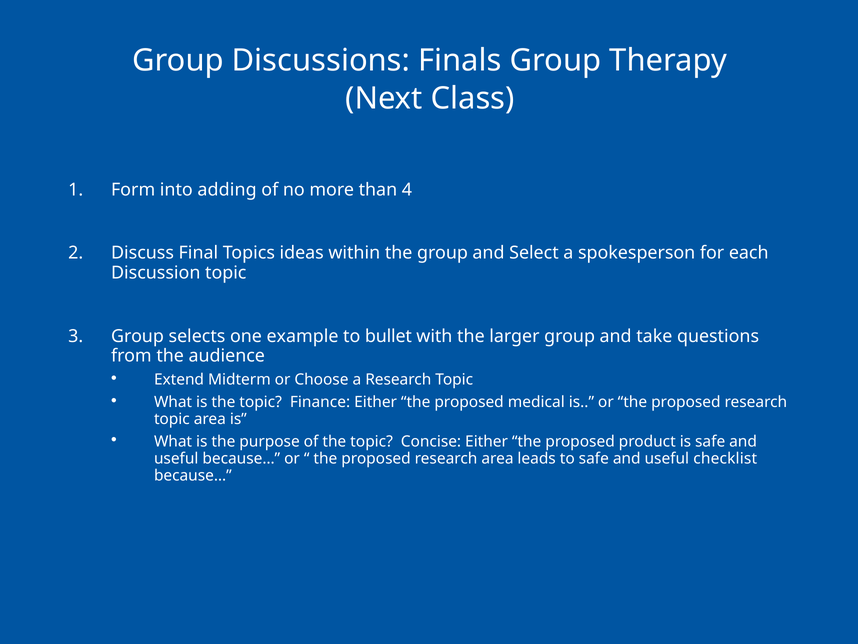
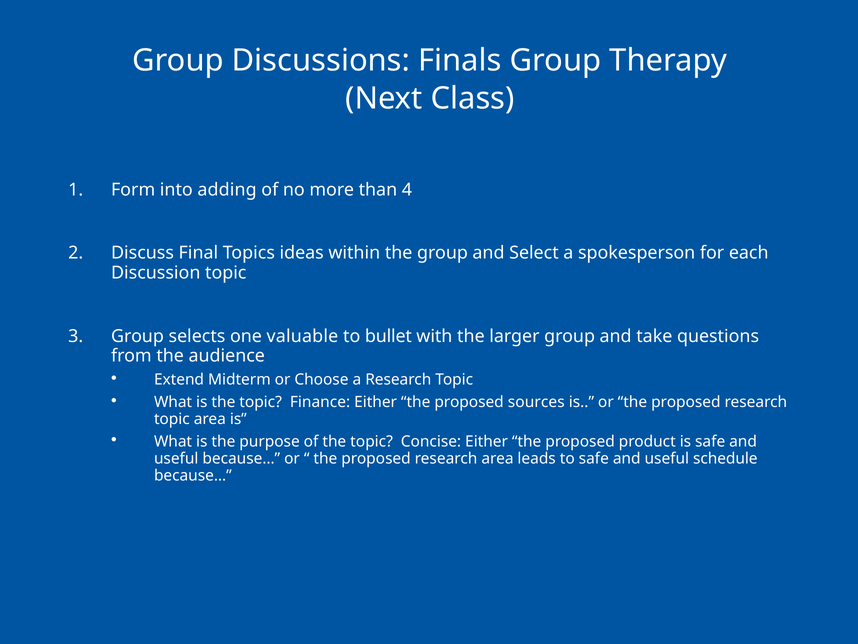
example: example -> valuable (302, 336)
medical: medical -> sources (536, 402)
checklist: checklist -> schedule (725, 458)
